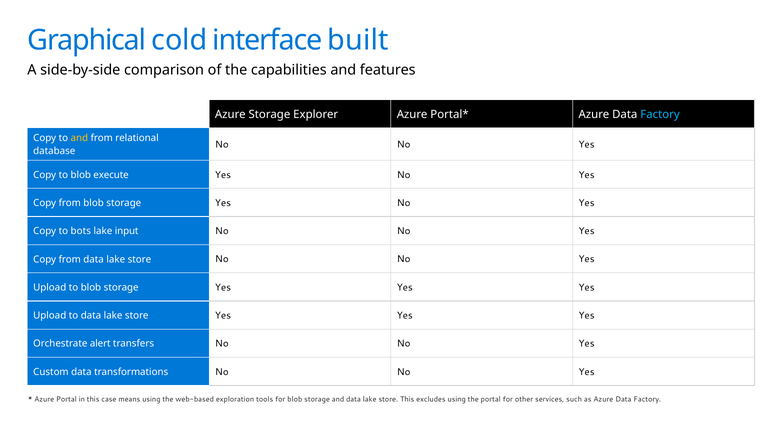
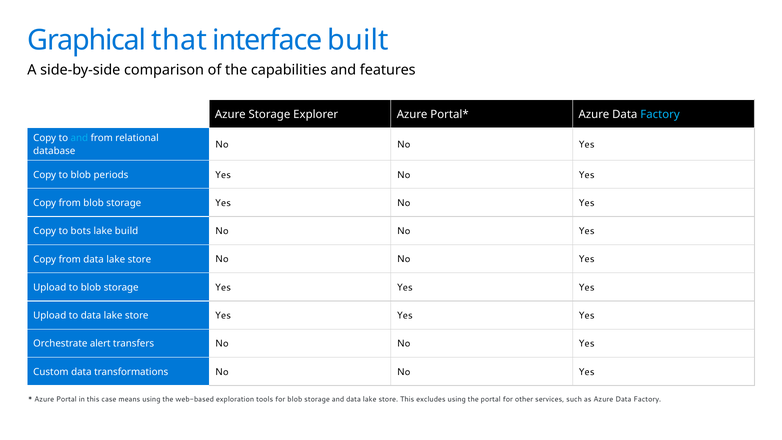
cold: cold -> that (179, 40)
and colour: yellow -> light blue (79, 138)
execute: execute -> periods (111, 175)
input: input -> build (127, 231)
